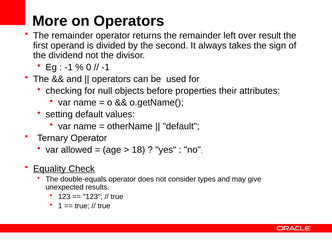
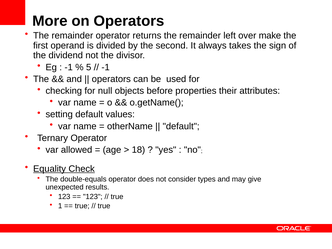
result: result -> make (270, 36)
0: 0 -> 5 (89, 67)
